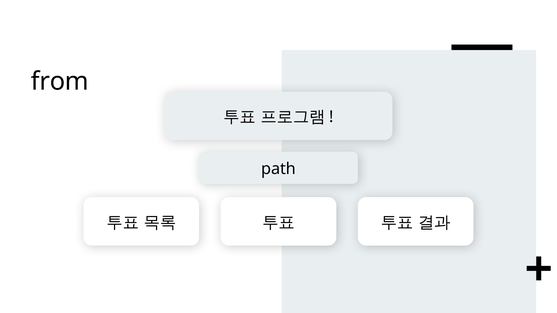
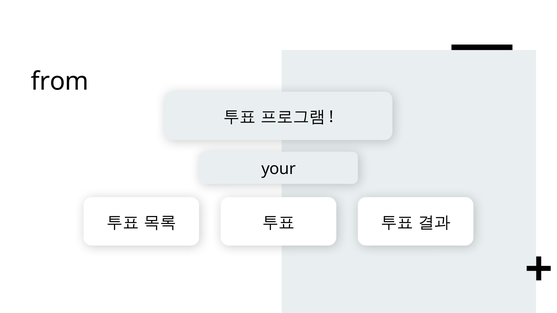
path: path -> your (279, 169)
